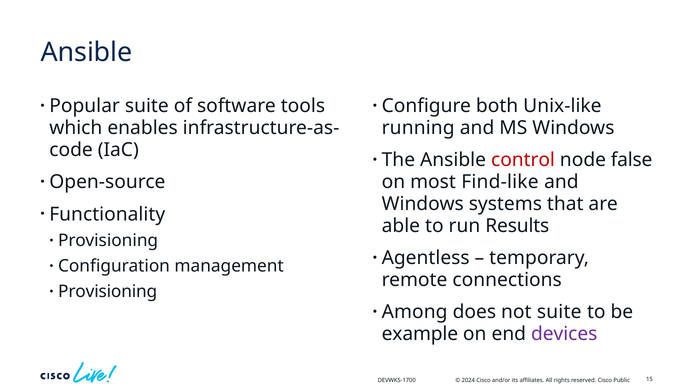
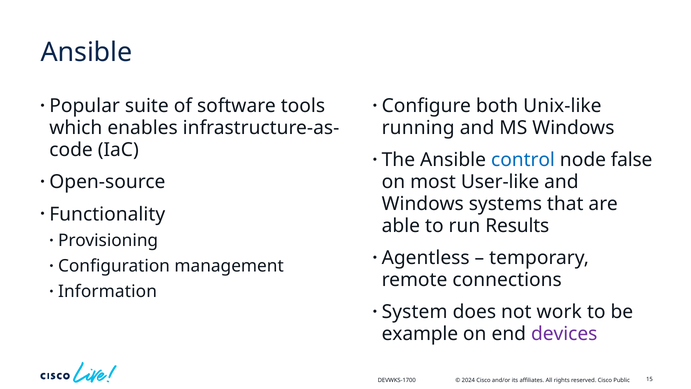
control colour: red -> blue (523, 160)
Find-like: Find-like -> User-like (500, 182)
Provisioning: Provisioning -> Information (108, 291)
Among: Among -> System (415, 312)
not suite: suite -> work (559, 312)
